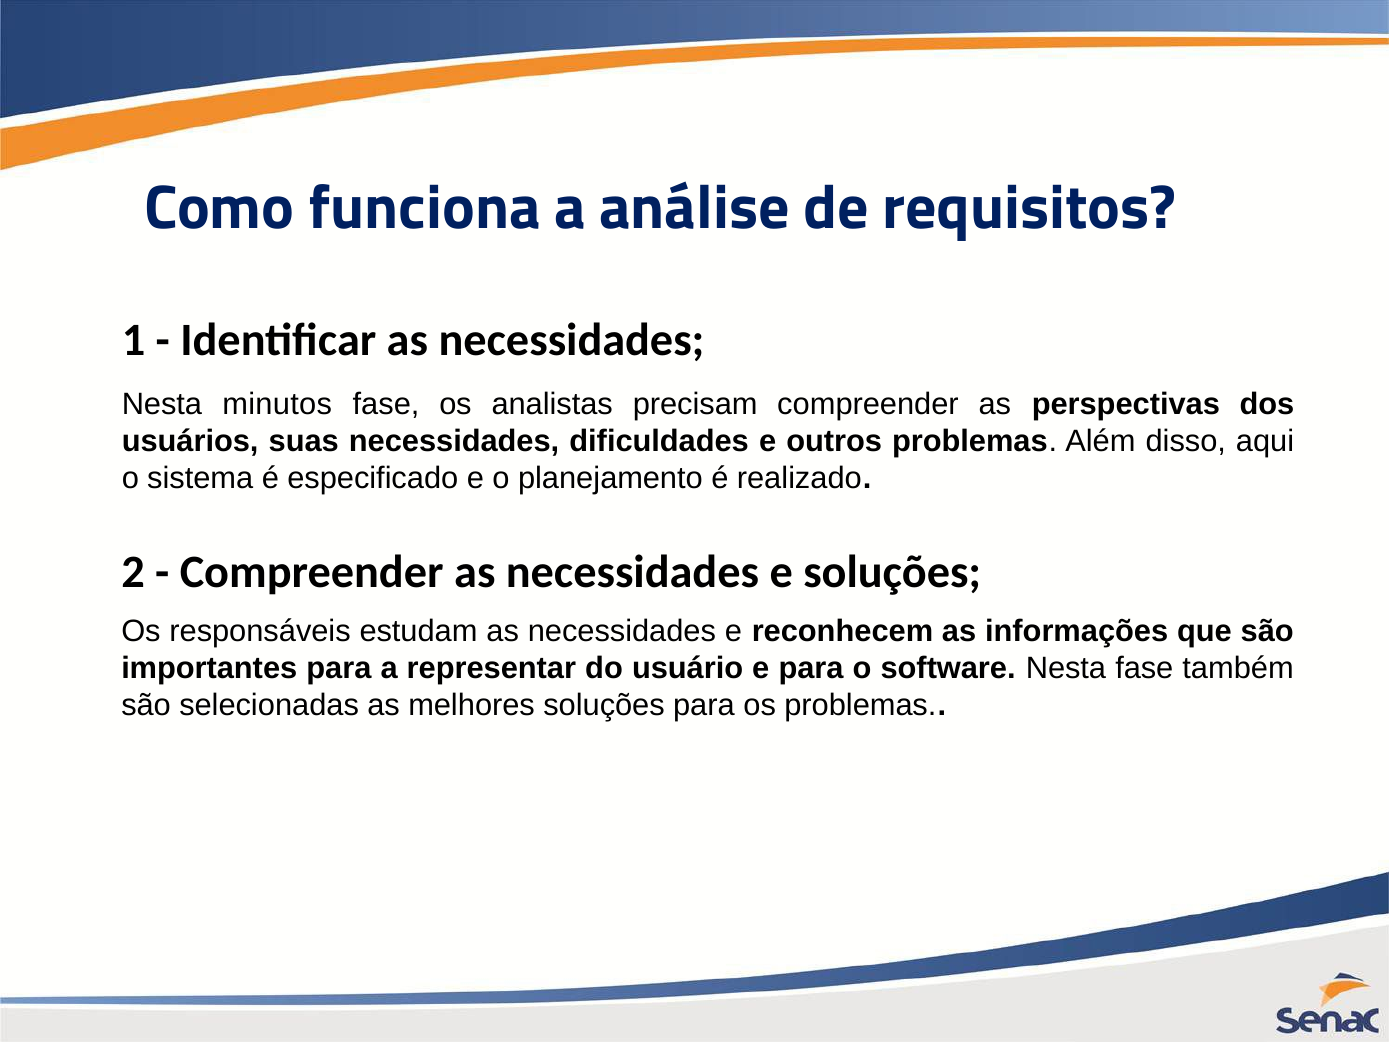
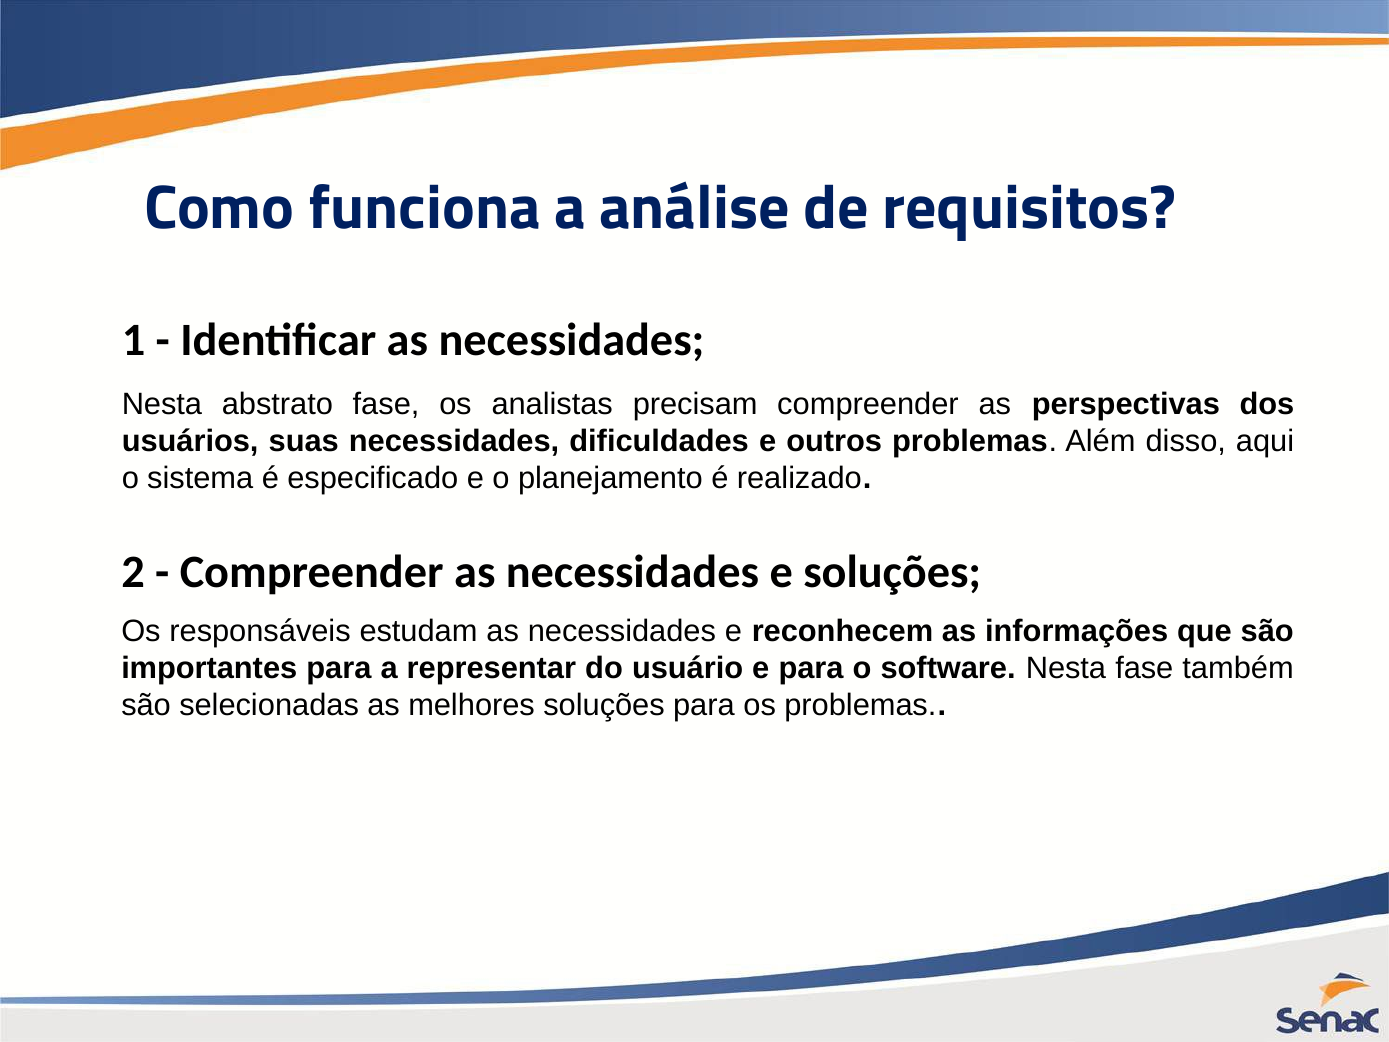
minutos: minutos -> abstrato (277, 405)
